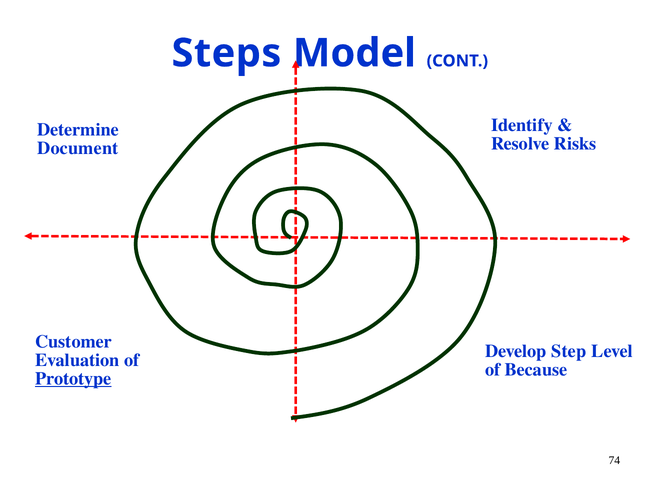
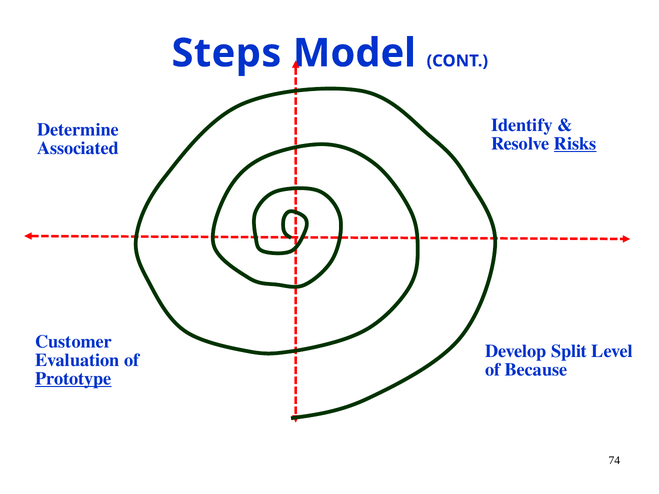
Risks underline: none -> present (575, 144)
Document: Document -> Associated (78, 148)
Step: Step -> Split (569, 351)
